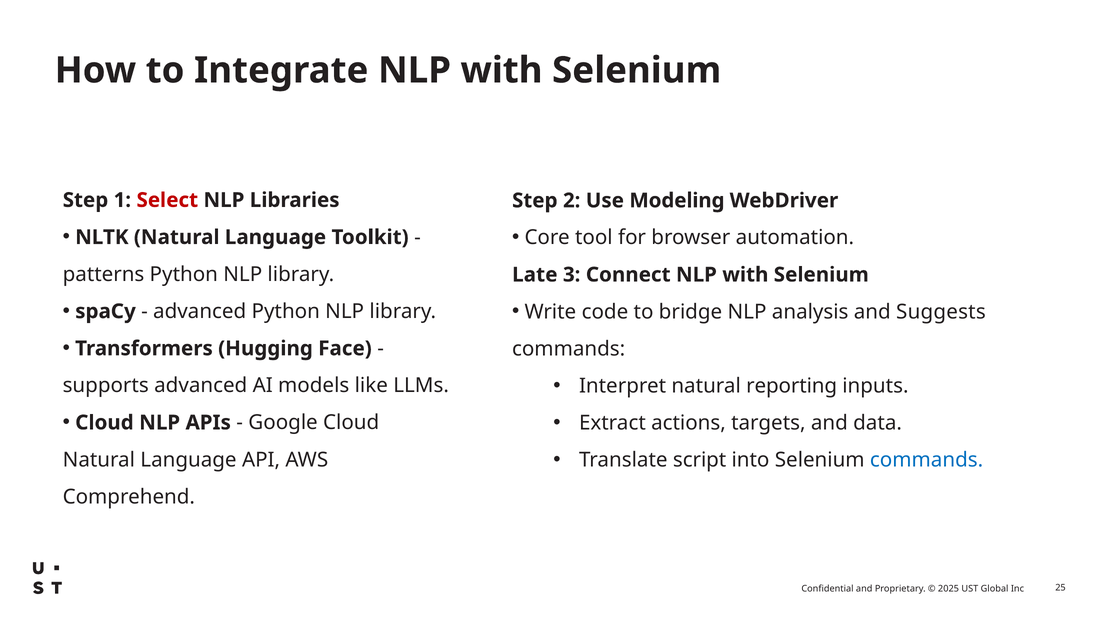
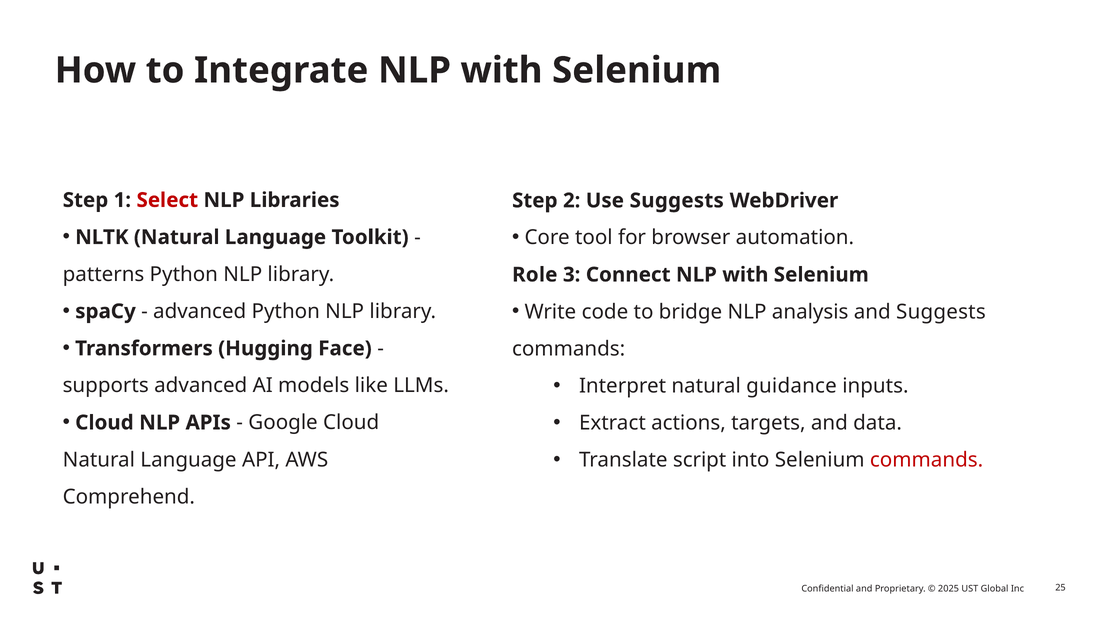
Use Modeling: Modeling -> Suggests (677, 201)
Late: Late -> Role (535, 275)
reporting: reporting -> guidance (791, 386)
commands colour: blue -> red (927, 460)
